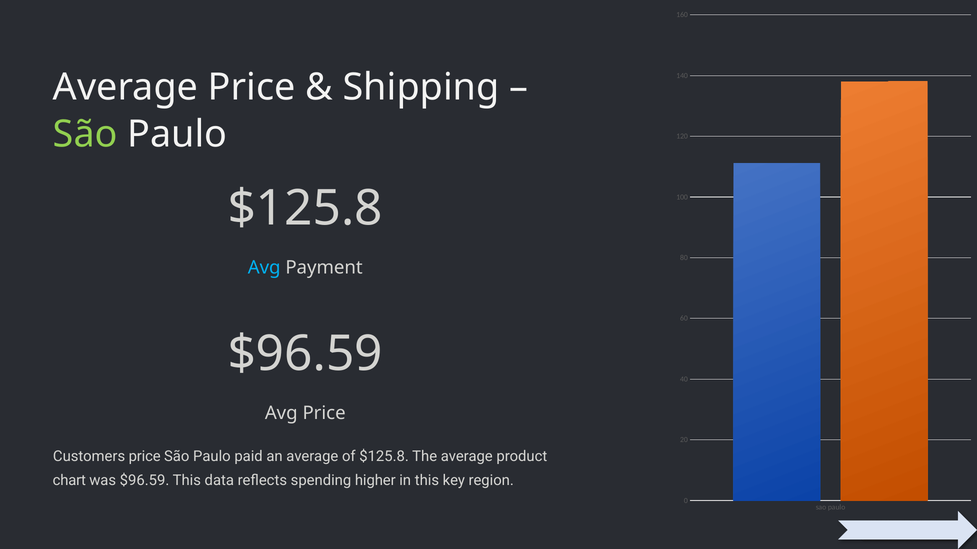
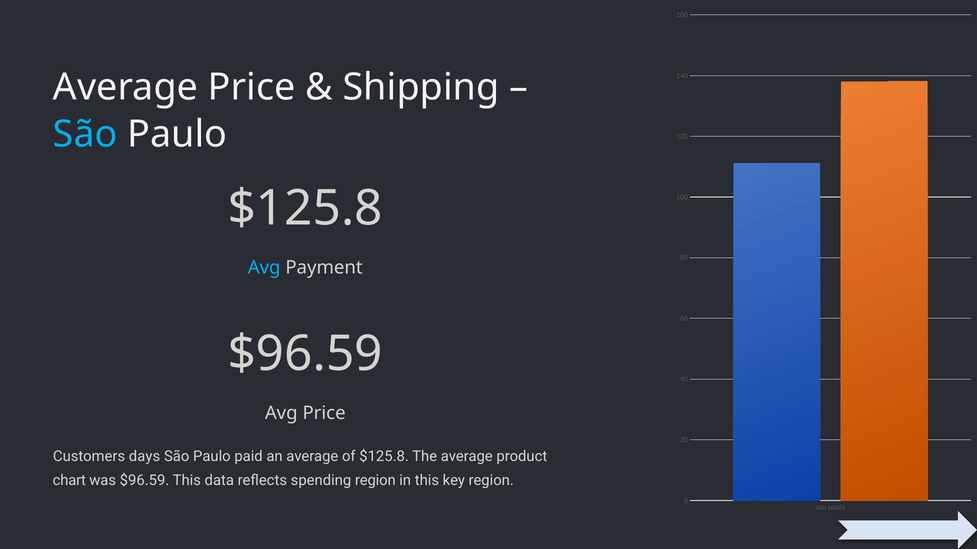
São colour: light green -> light blue (85, 135)
Customers price: price -> days (145, 457)
spending higher: higher -> region (375, 481)
